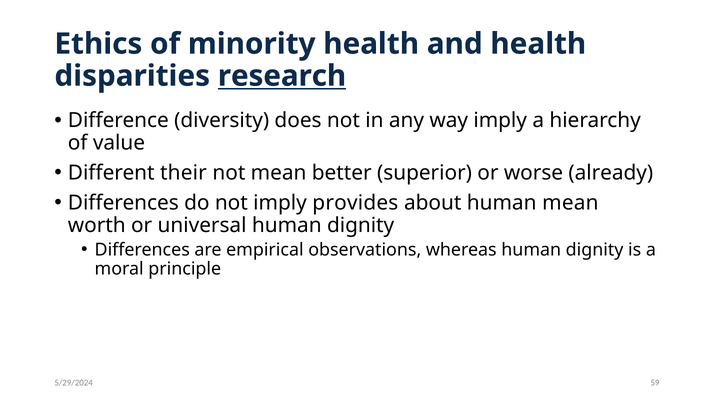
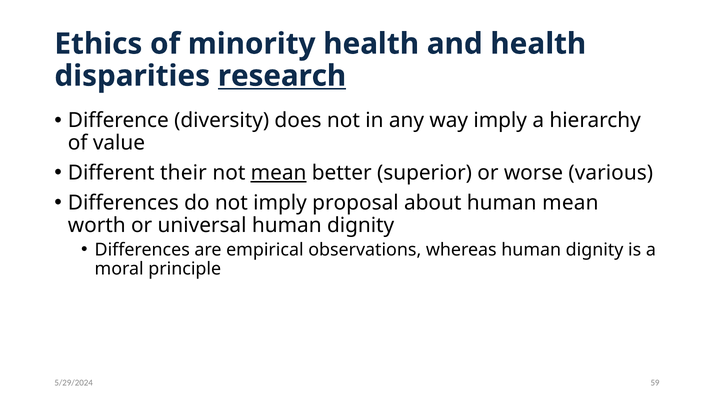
mean underline: none -> present (279, 173)
already: already -> various (611, 173)
provides: provides -> proposal (355, 203)
